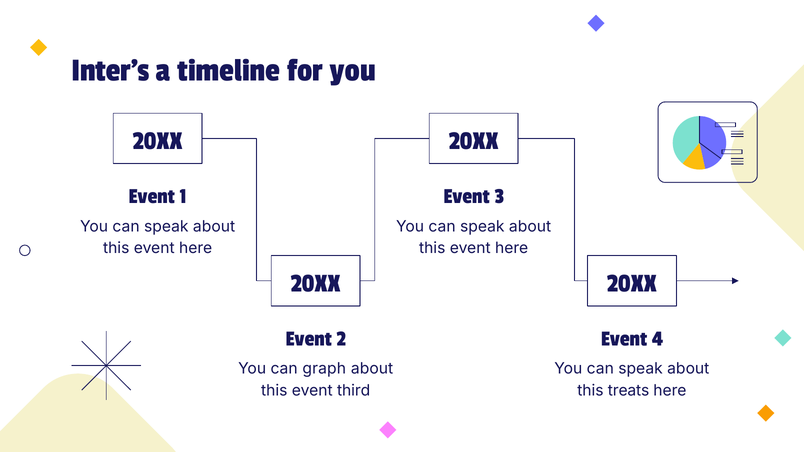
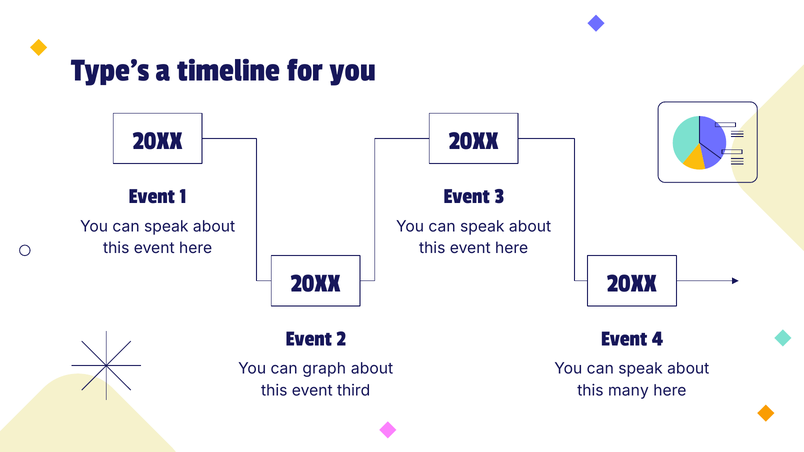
Inter’s: Inter’s -> Type’s (110, 70)
treats: treats -> many (628, 391)
